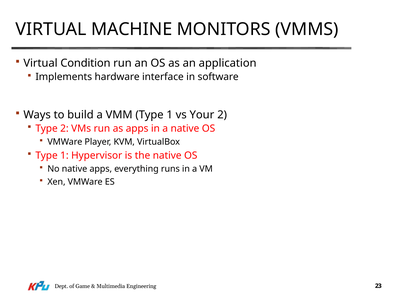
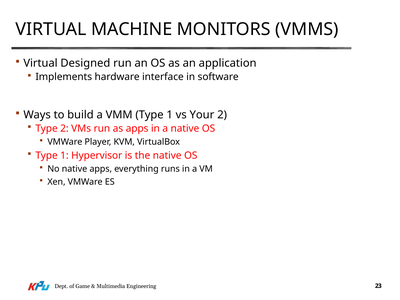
Condition: Condition -> Designed (85, 63)
